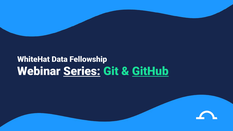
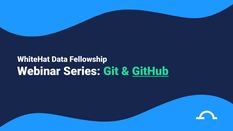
Series underline: present -> none (82, 71)
